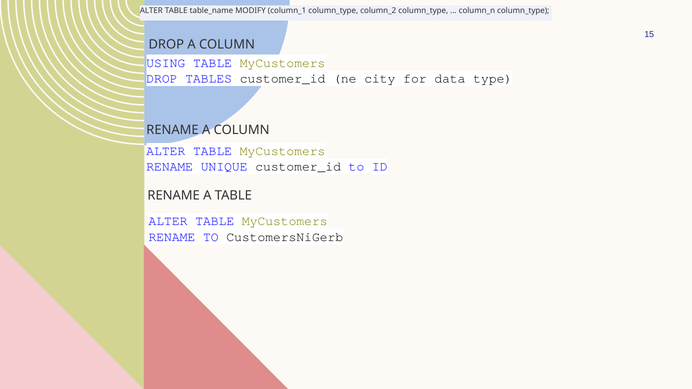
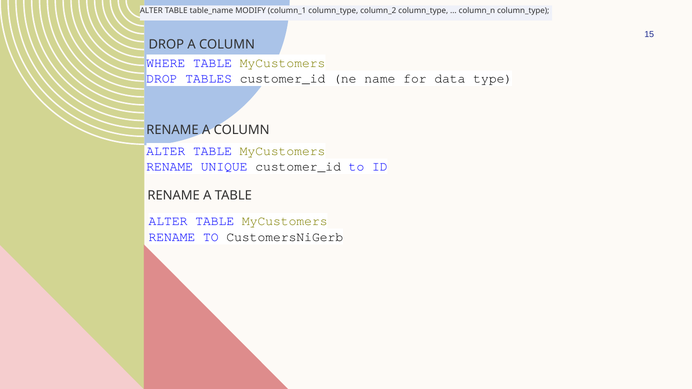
USING: USING -> WHERE (166, 63)
city: city -> name (380, 78)
